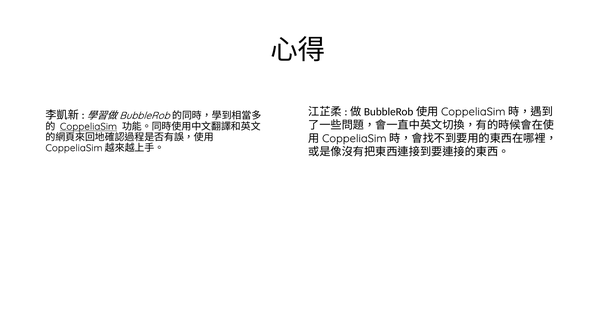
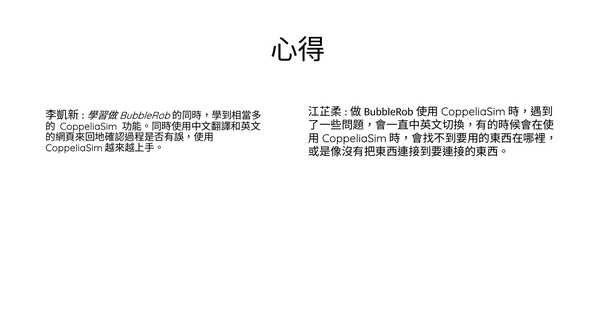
CoppeliaSim underline: present -> none (88, 127)
